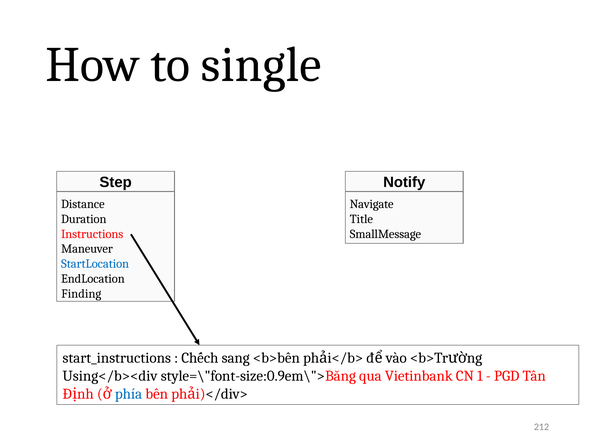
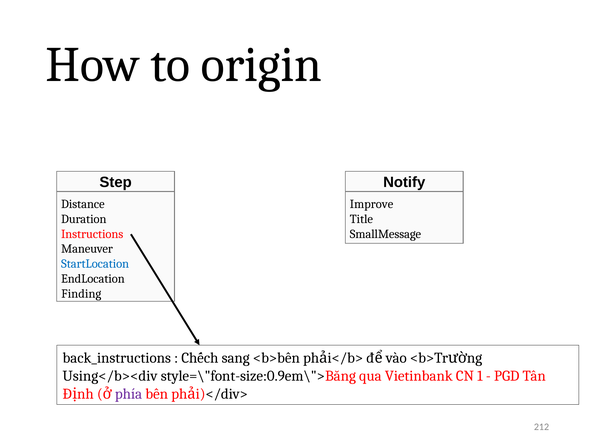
single: single -> origin (261, 65)
Navigate: Navigate -> Improve (372, 204)
start_instructions: start_instructions -> back_instructions (117, 358)
phía colour: blue -> purple (129, 394)
